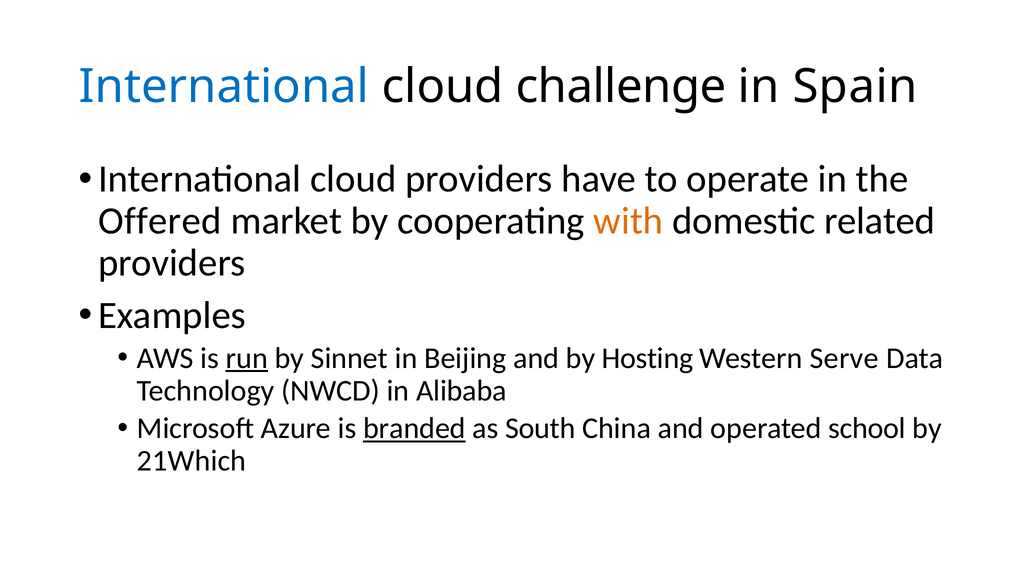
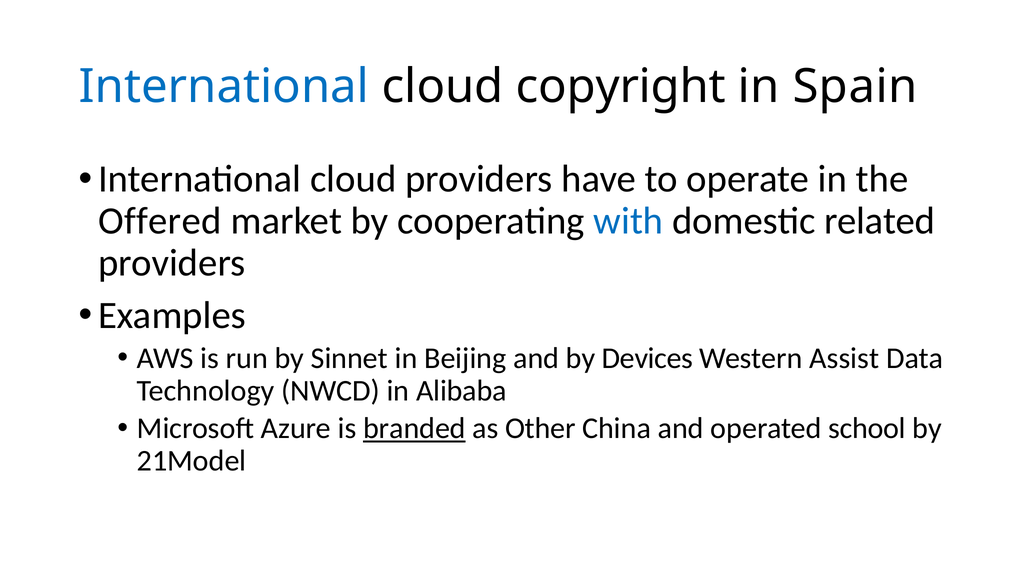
challenge: challenge -> copyright (621, 87)
with colour: orange -> blue (628, 221)
run underline: present -> none (247, 358)
Hosting: Hosting -> Devices (647, 358)
Serve: Serve -> Assist (844, 358)
South: South -> Other (540, 428)
21Which: 21Which -> 21Model (192, 461)
